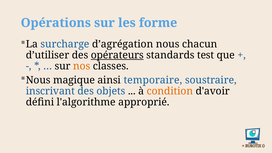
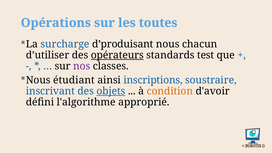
forme: forme -> toutes (158, 23)
d’agrégation: d’agrégation -> d’produisant (123, 44)
nos colour: orange -> purple (82, 66)
magique: magique -> étudiant (74, 80)
temporaire: temporaire -> inscriptions (153, 80)
objets underline: none -> present (111, 91)
